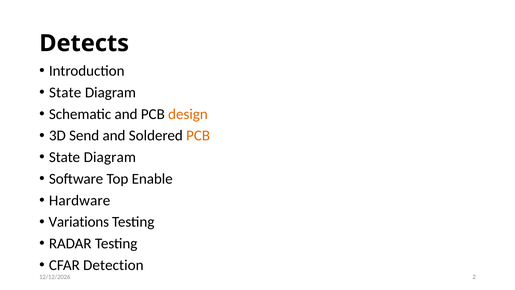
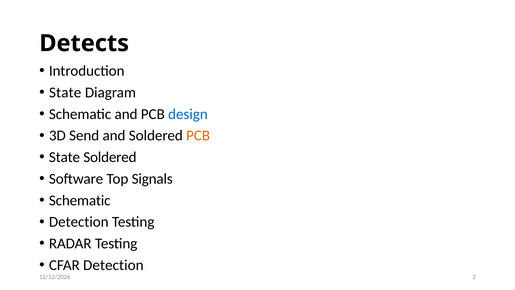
design colour: orange -> blue (188, 114)
Diagram: Diagram -> Soldered (110, 157)
Enable: Enable -> Signals (152, 179)
Hardware: Hardware -> Schematic (80, 200)
Variations: Variations -> Detection (79, 222)
